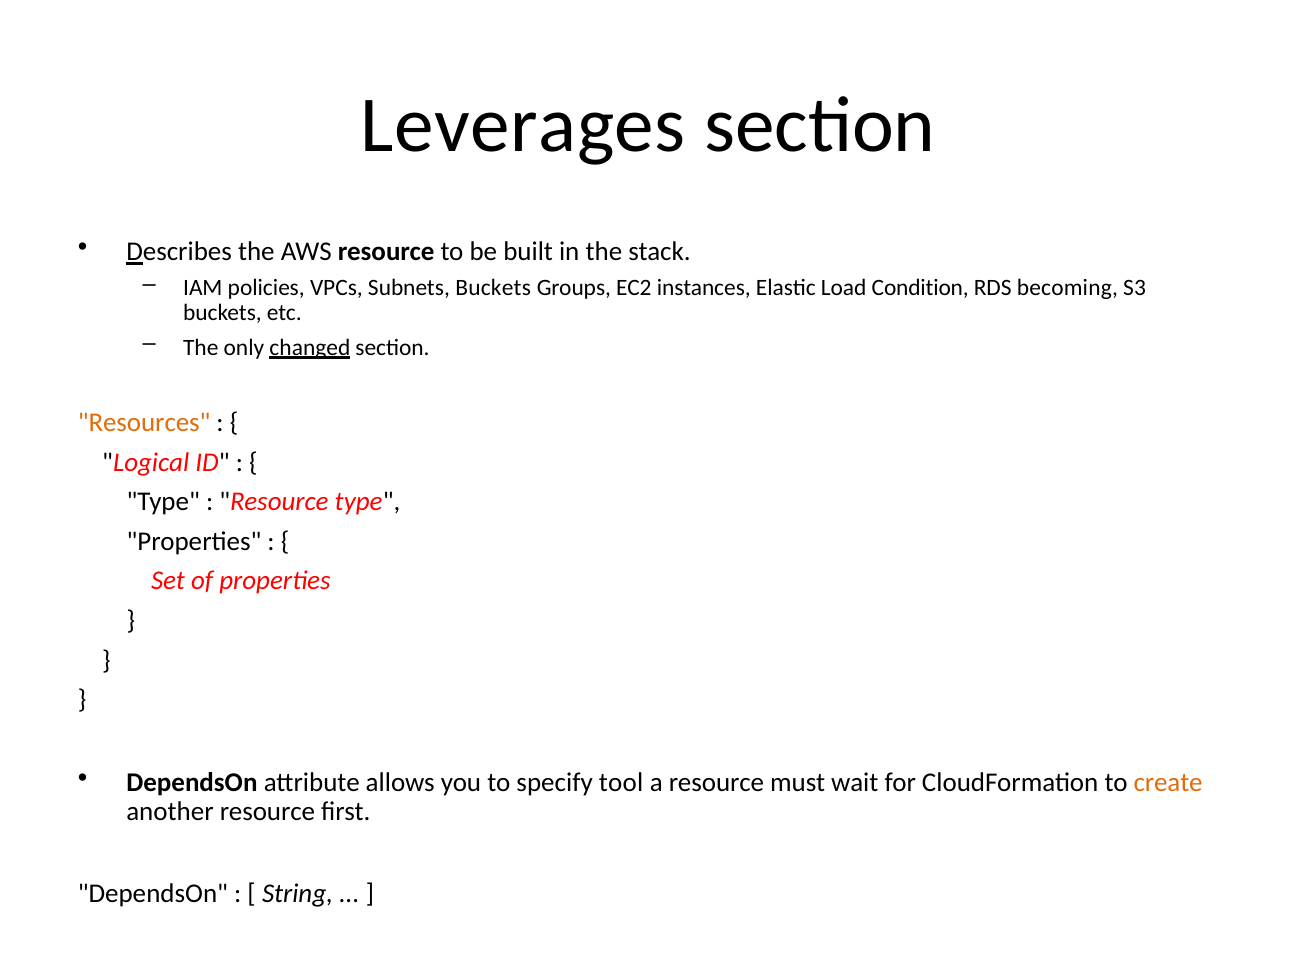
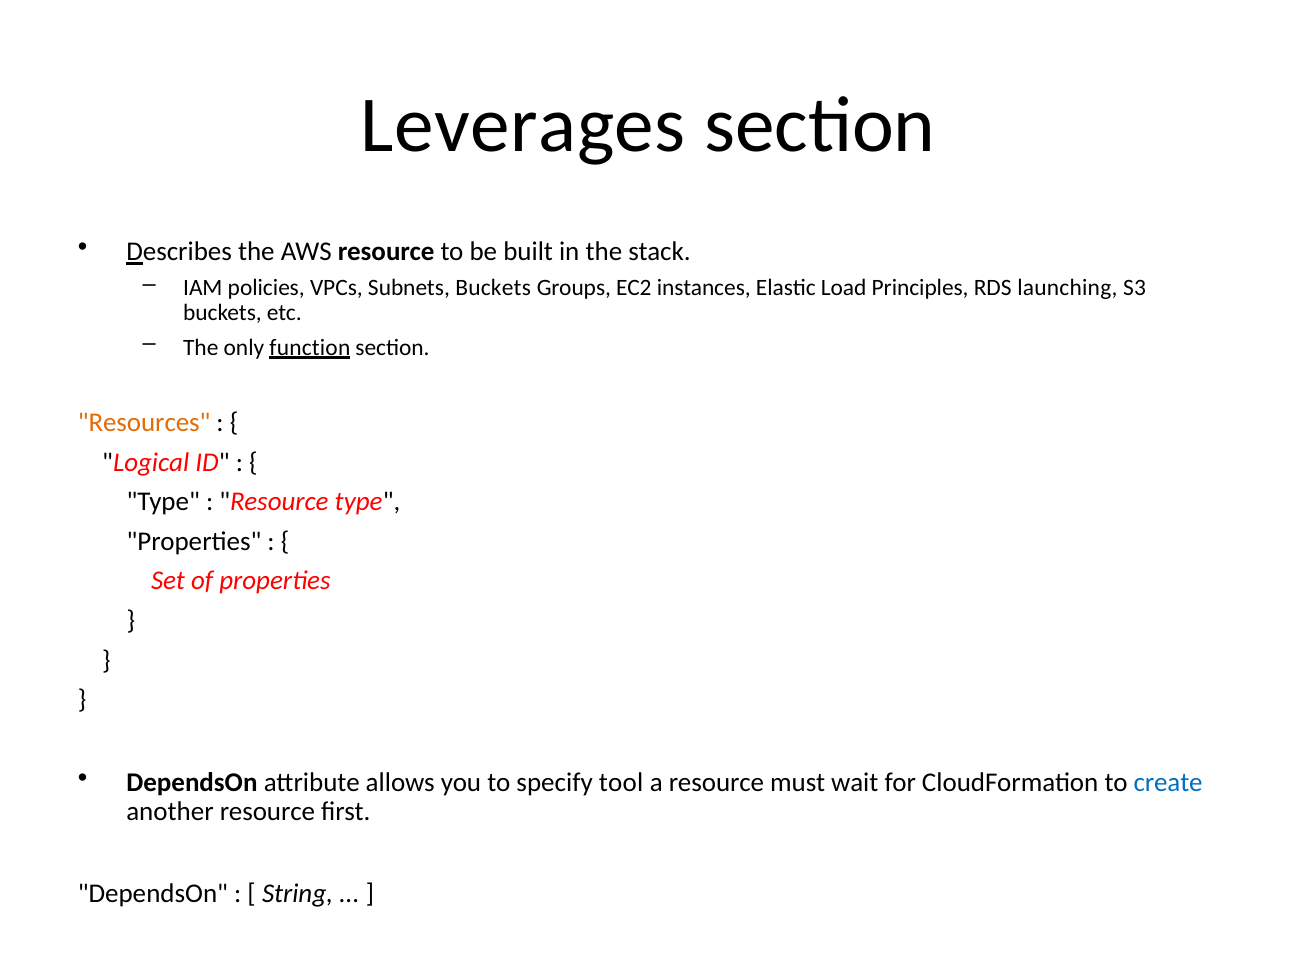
Condition: Condition -> Principles (920, 287)
becoming: becoming -> launching (1067, 287)
changed: changed -> function (310, 347)
create colour: orange -> blue (1168, 782)
